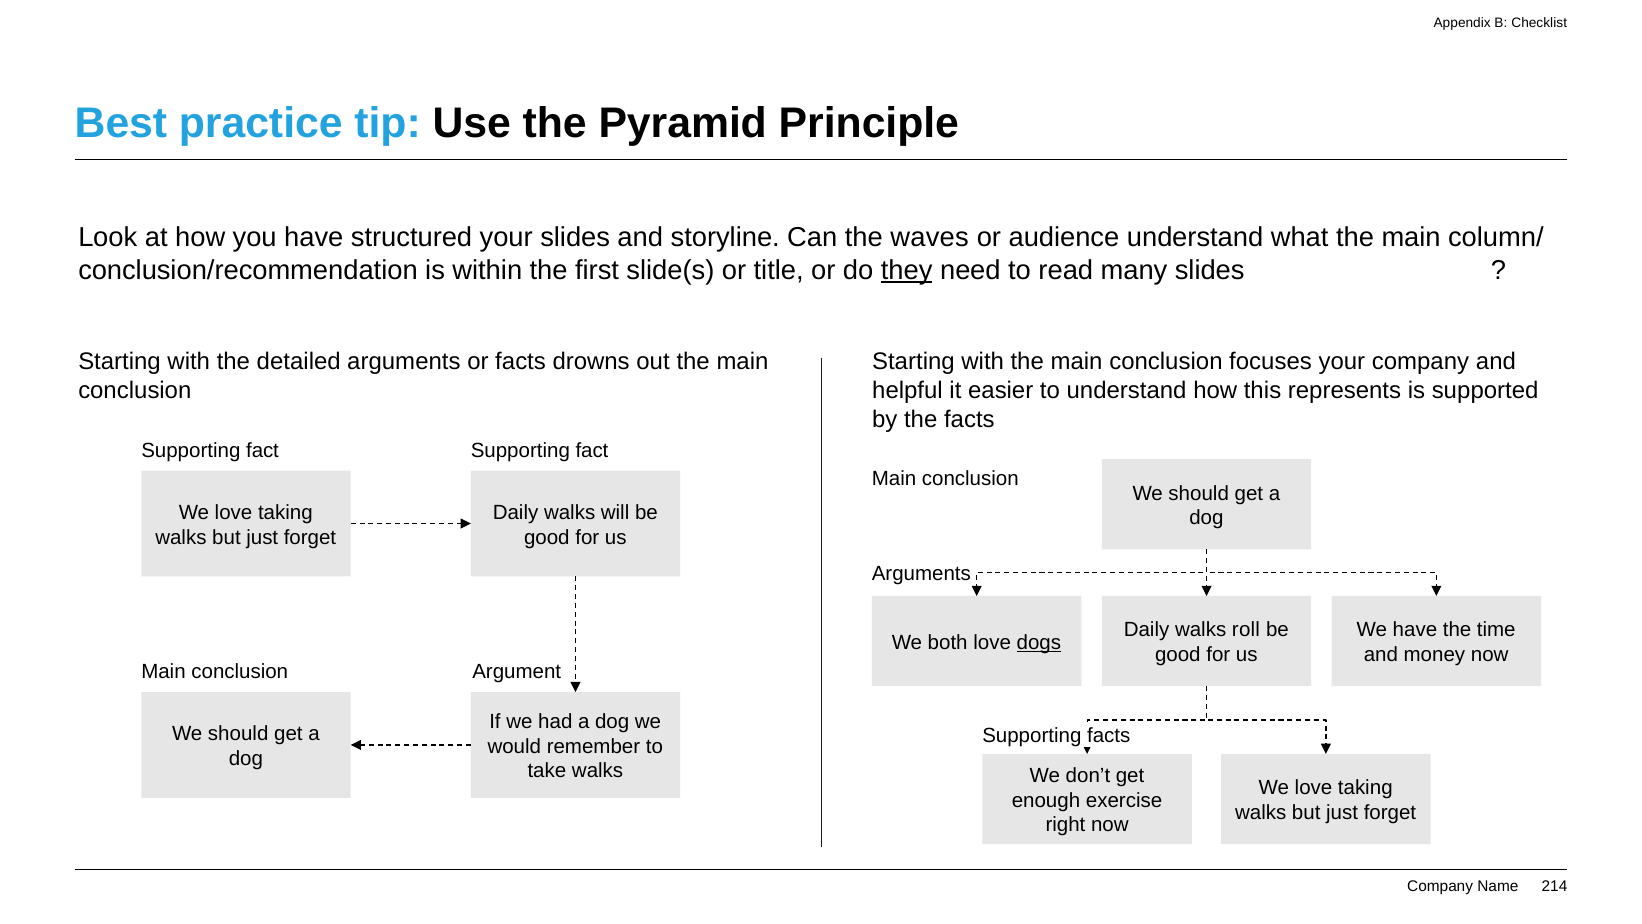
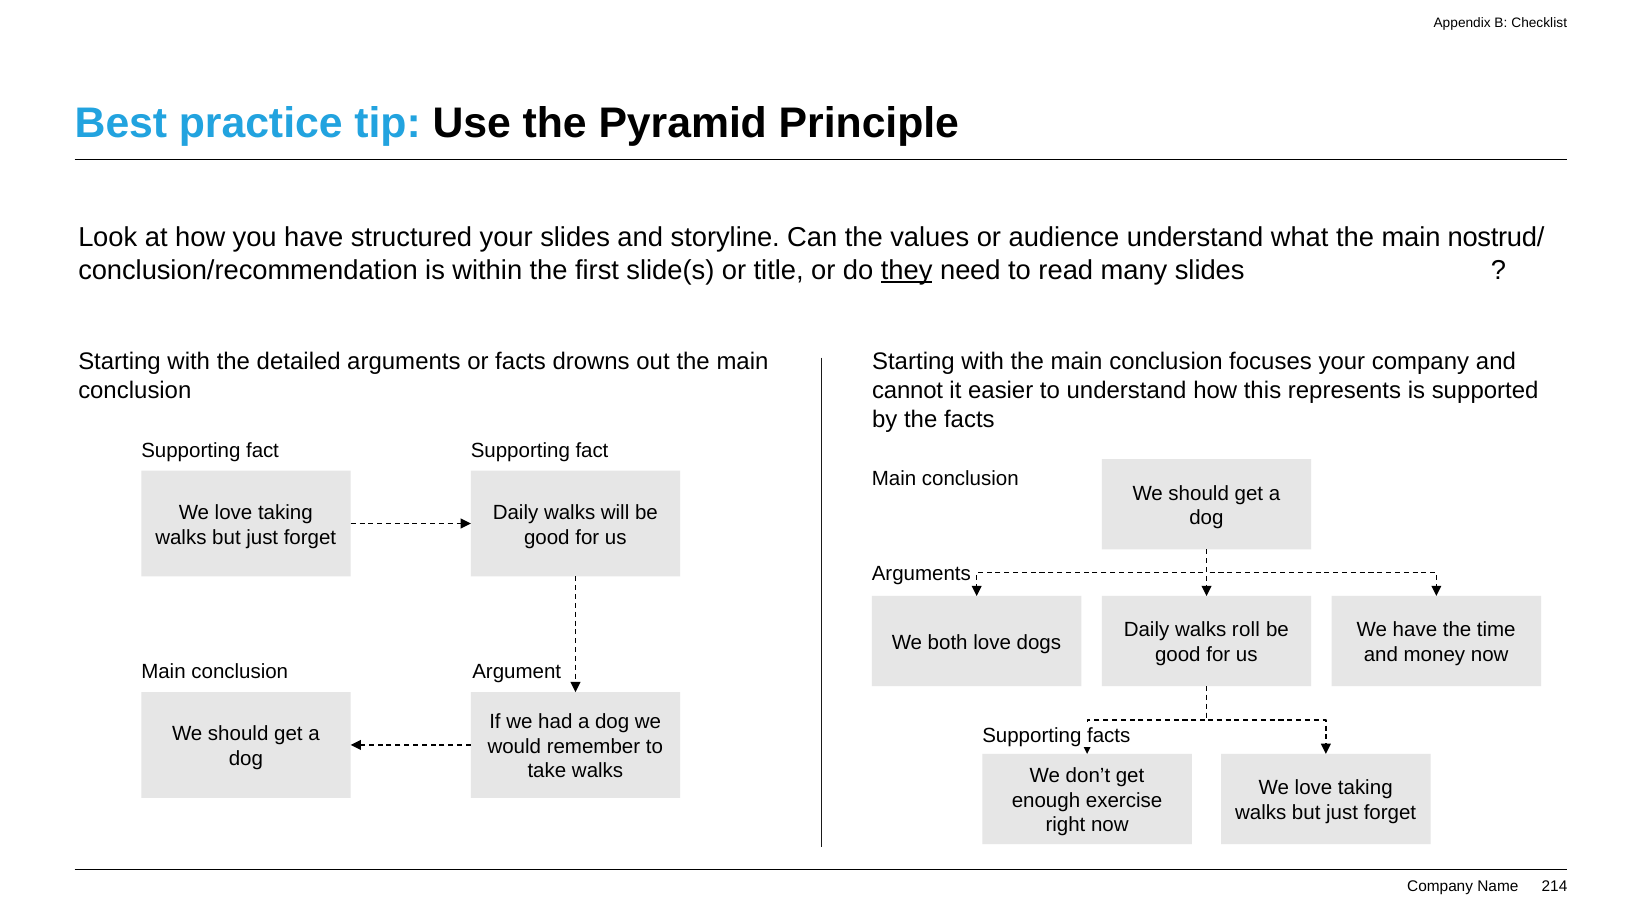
waves: waves -> values (930, 238)
column/: column/ -> nostrud/ (1496, 238)
helpful: helpful -> cannot (908, 390)
dogs underline: present -> none (1039, 642)
